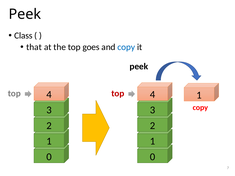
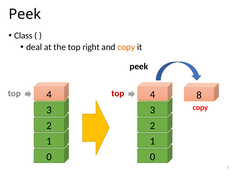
that: that -> deal (34, 47)
goes: goes -> right (91, 47)
copy colour: blue -> orange (126, 47)
top 1: 1 -> 8 (199, 95)
